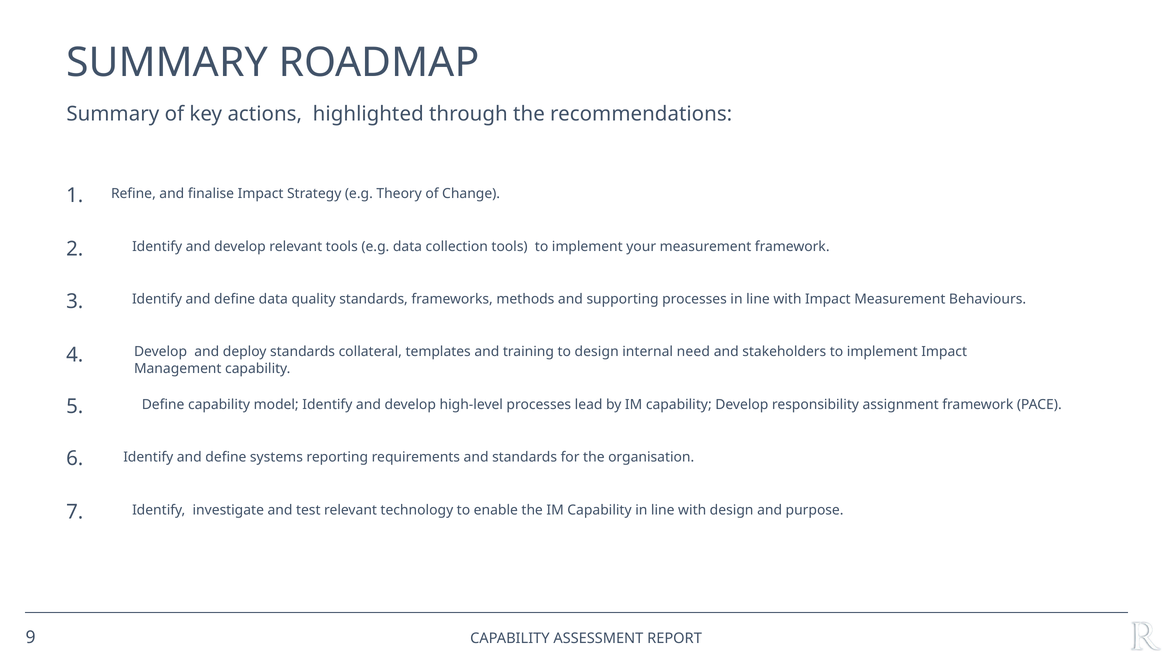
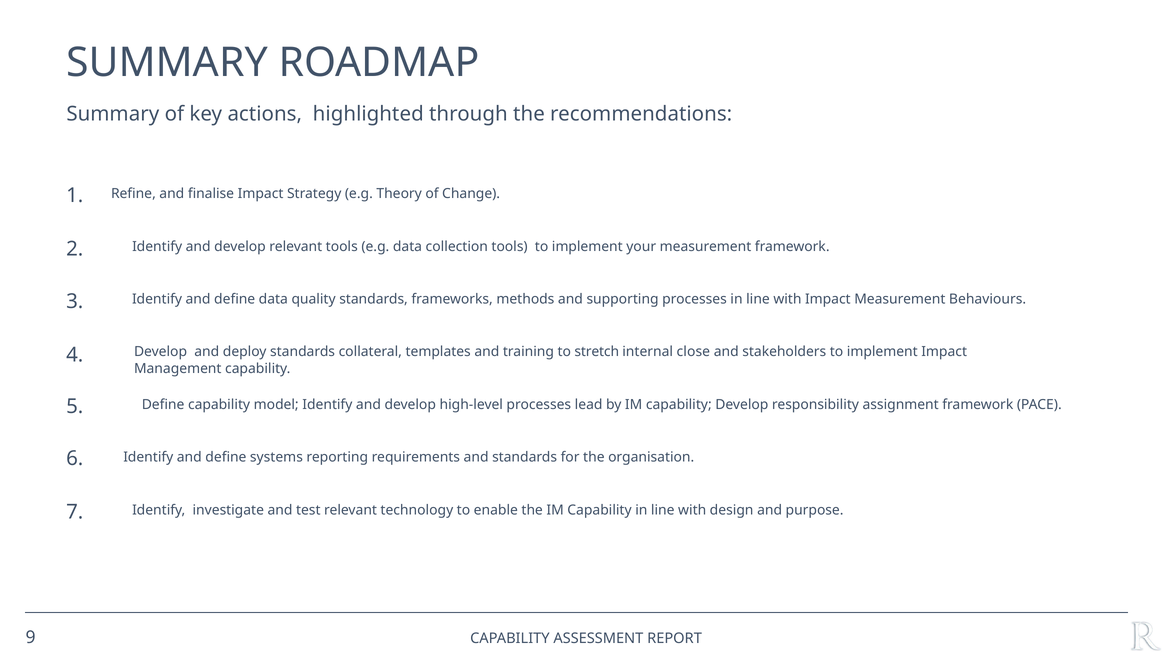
to design: design -> stretch (597, 352)
need: need -> close (693, 352)
